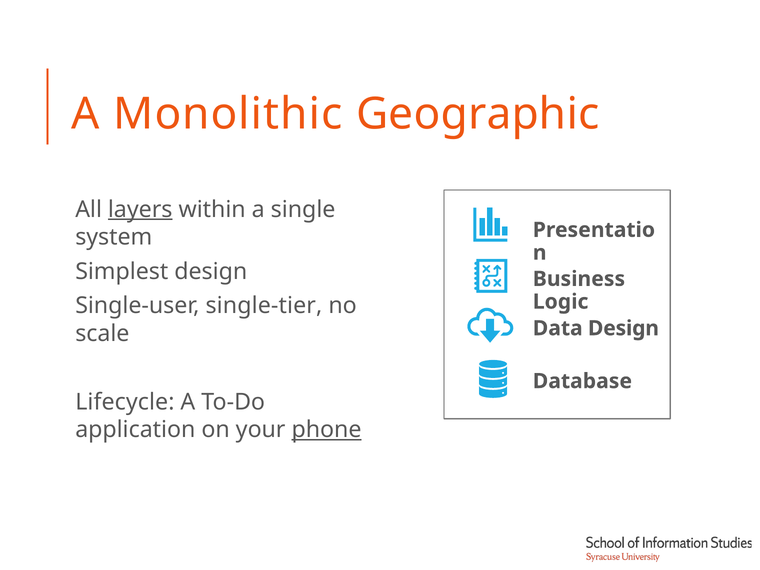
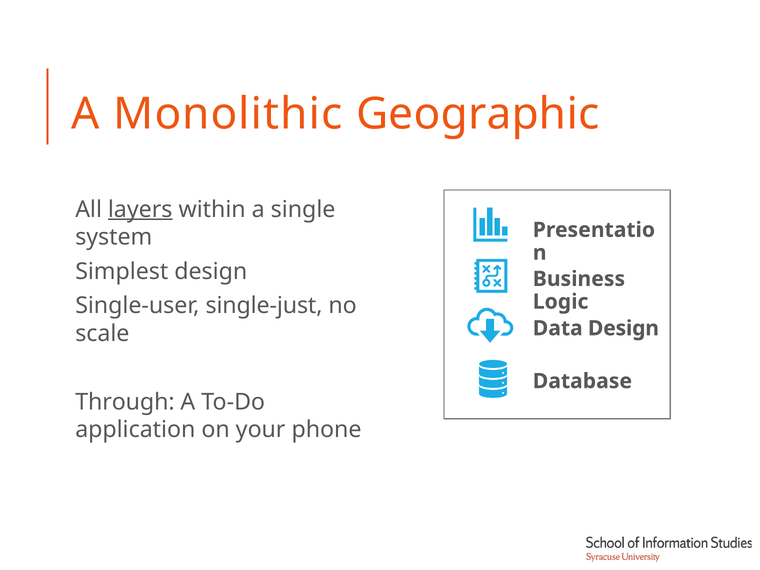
single-tier: single-tier -> single-just (264, 306)
Lifecycle: Lifecycle -> Through (125, 402)
phone underline: present -> none (327, 430)
